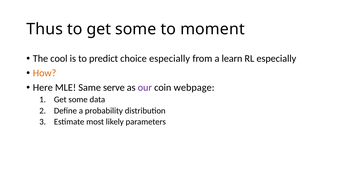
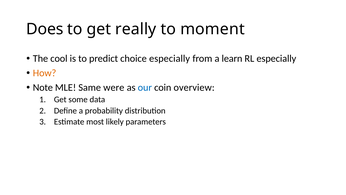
Thus: Thus -> Does (45, 29)
to get some: some -> really (136, 29)
Here: Here -> Note (43, 87)
serve: serve -> were (114, 87)
our colour: purple -> blue (145, 87)
webpage: webpage -> overview (194, 87)
